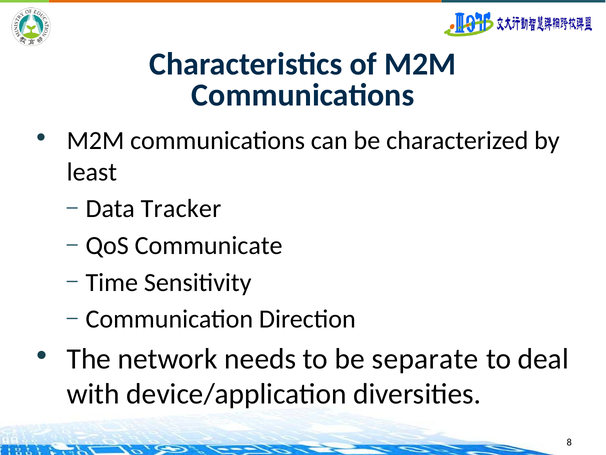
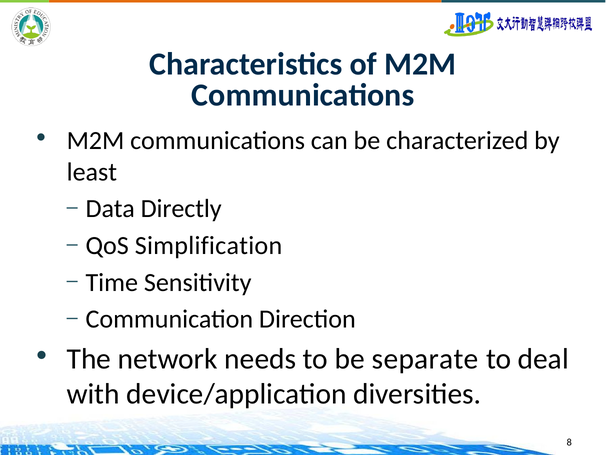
Tracker: Tracker -> Directly (181, 209)
Communicate: Communicate -> Simplification (208, 245)
